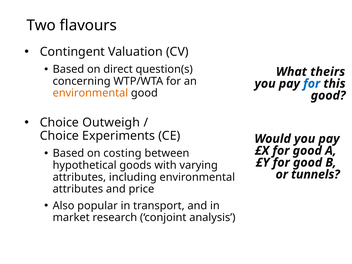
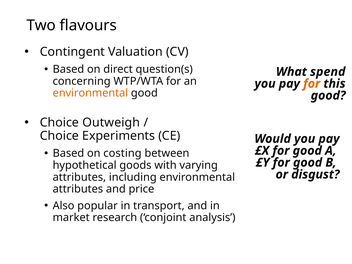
theirs: theirs -> spend (328, 72)
for colour: blue -> orange (312, 84)
tunnels: tunnels -> disgust (315, 174)
